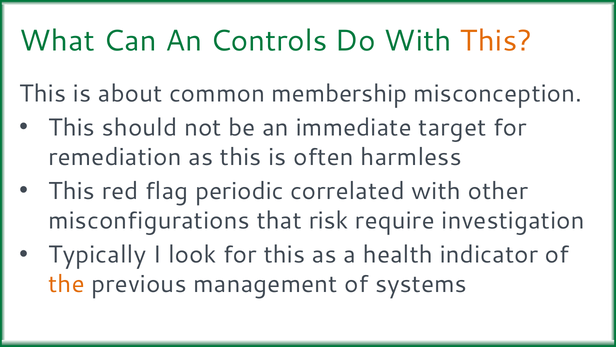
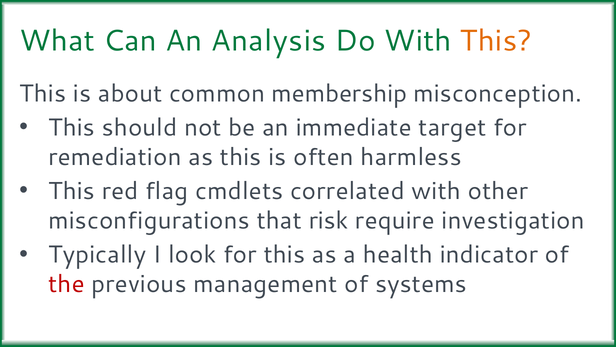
Controls: Controls -> Analysis (268, 41)
periodic: periodic -> cmdlets (239, 191)
the colour: orange -> red (66, 284)
